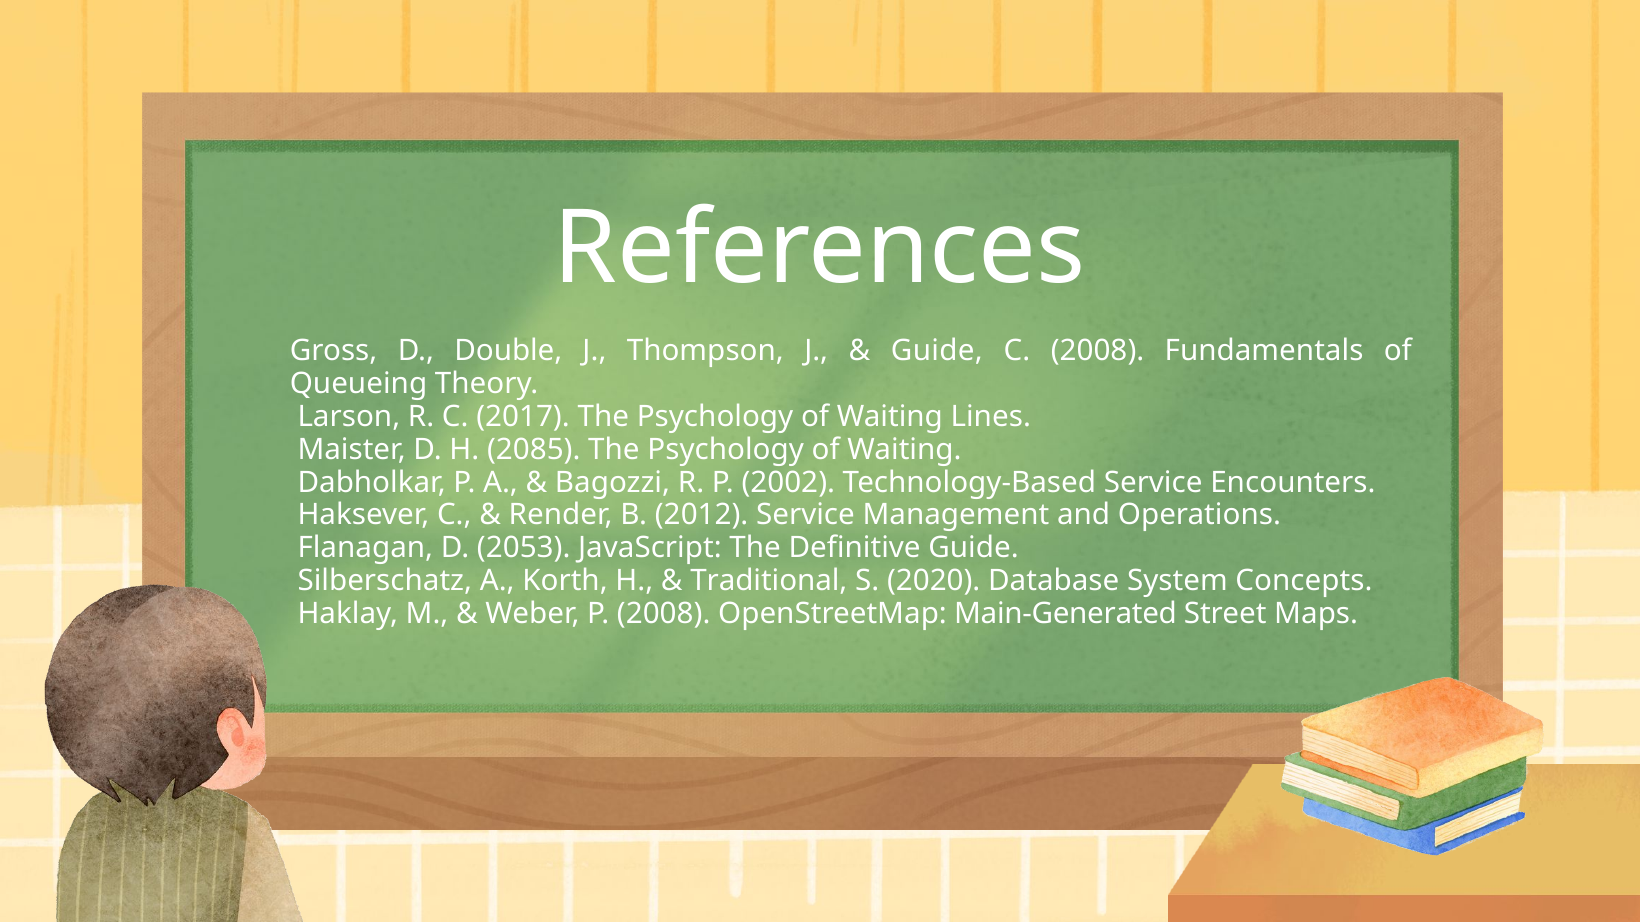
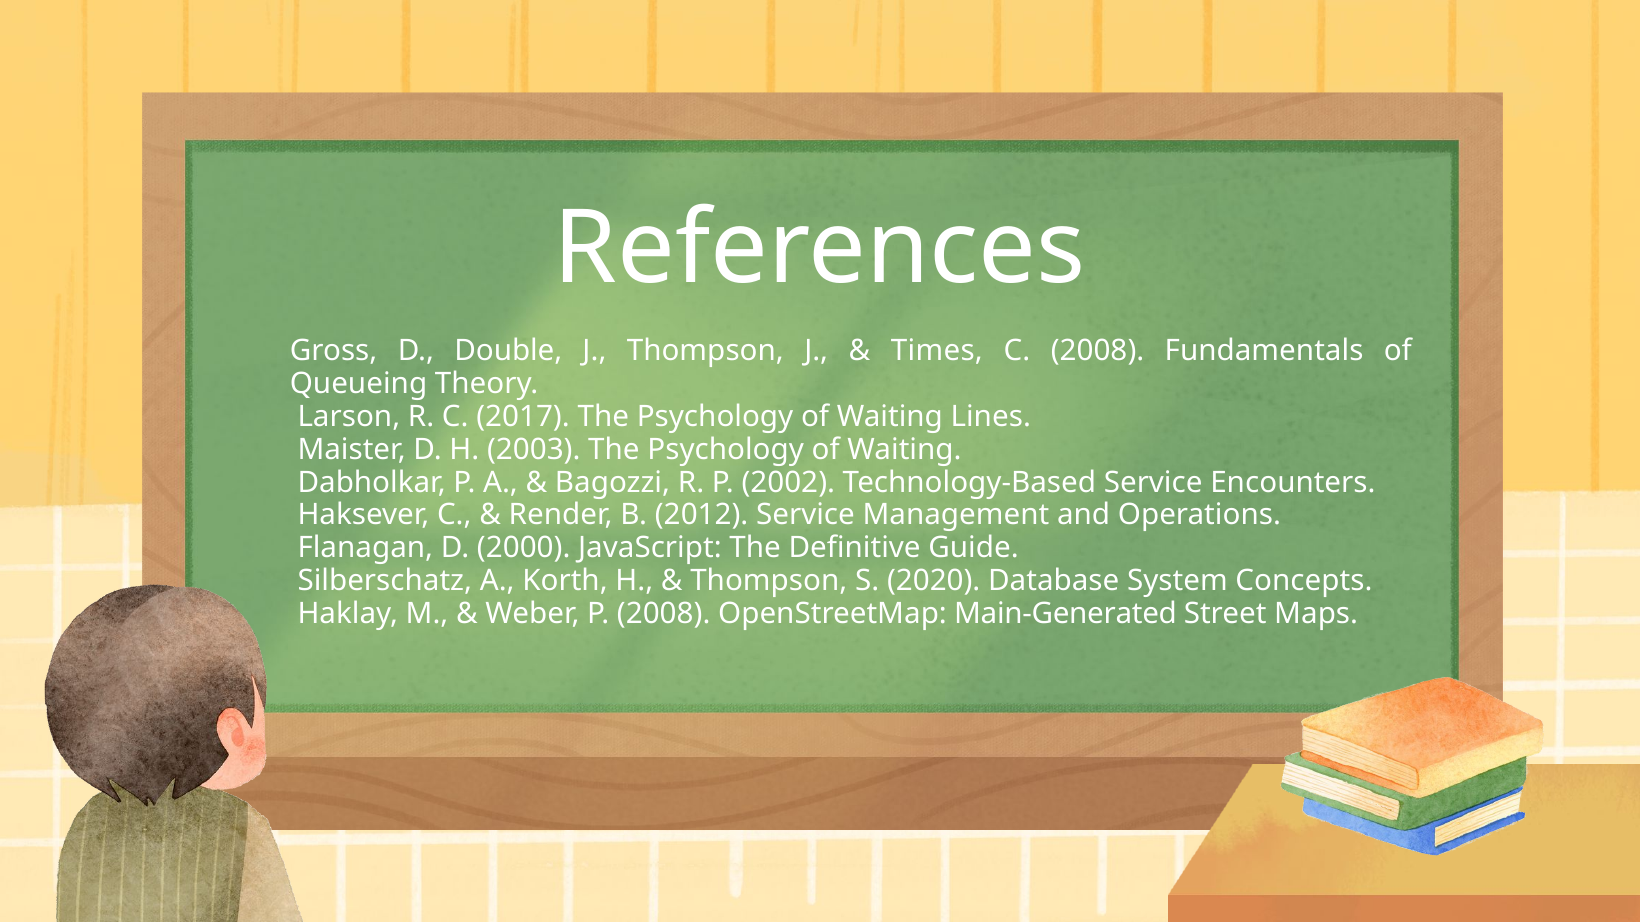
Guide: Guide -> Times (937, 351)
2085: 2085 -> 2003 (534, 450)
2053: 2053 -> 2000 (524, 548)
Traditional: Traditional -> Thompson (769, 581)
